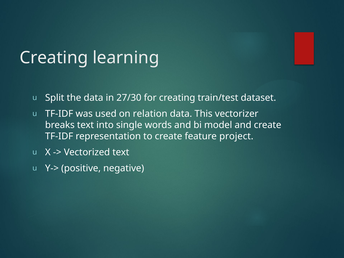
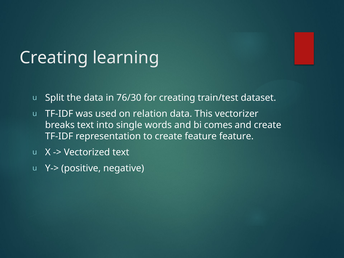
27/30: 27/30 -> 76/30 (129, 98)
model: model -> comes (218, 125)
feature project: project -> feature (236, 136)
